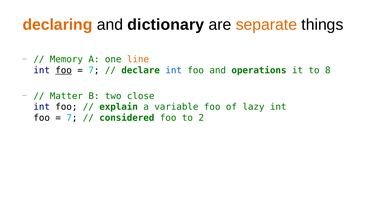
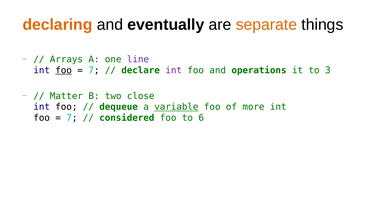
dictionary: dictionary -> eventually (166, 25)
Memory: Memory -> Arrays (66, 59)
line colour: orange -> purple (138, 59)
int colour: blue -> purple (174, 70)
8: 8 -> 3 (328, 70)
explain: explain -> dequeue (119, 107)
variable underline: none -> present (176, 107)
lazy: lazy -> more (253, 107)
2: 2 -> 6 (201, 118)
